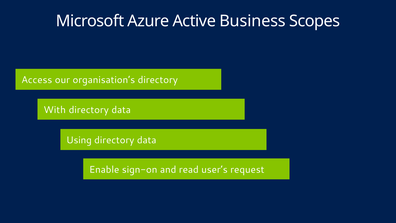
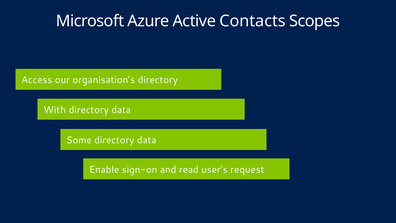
Business: Business -> Contacts (252, 21)
Using: Using -> Some (79, 140)
